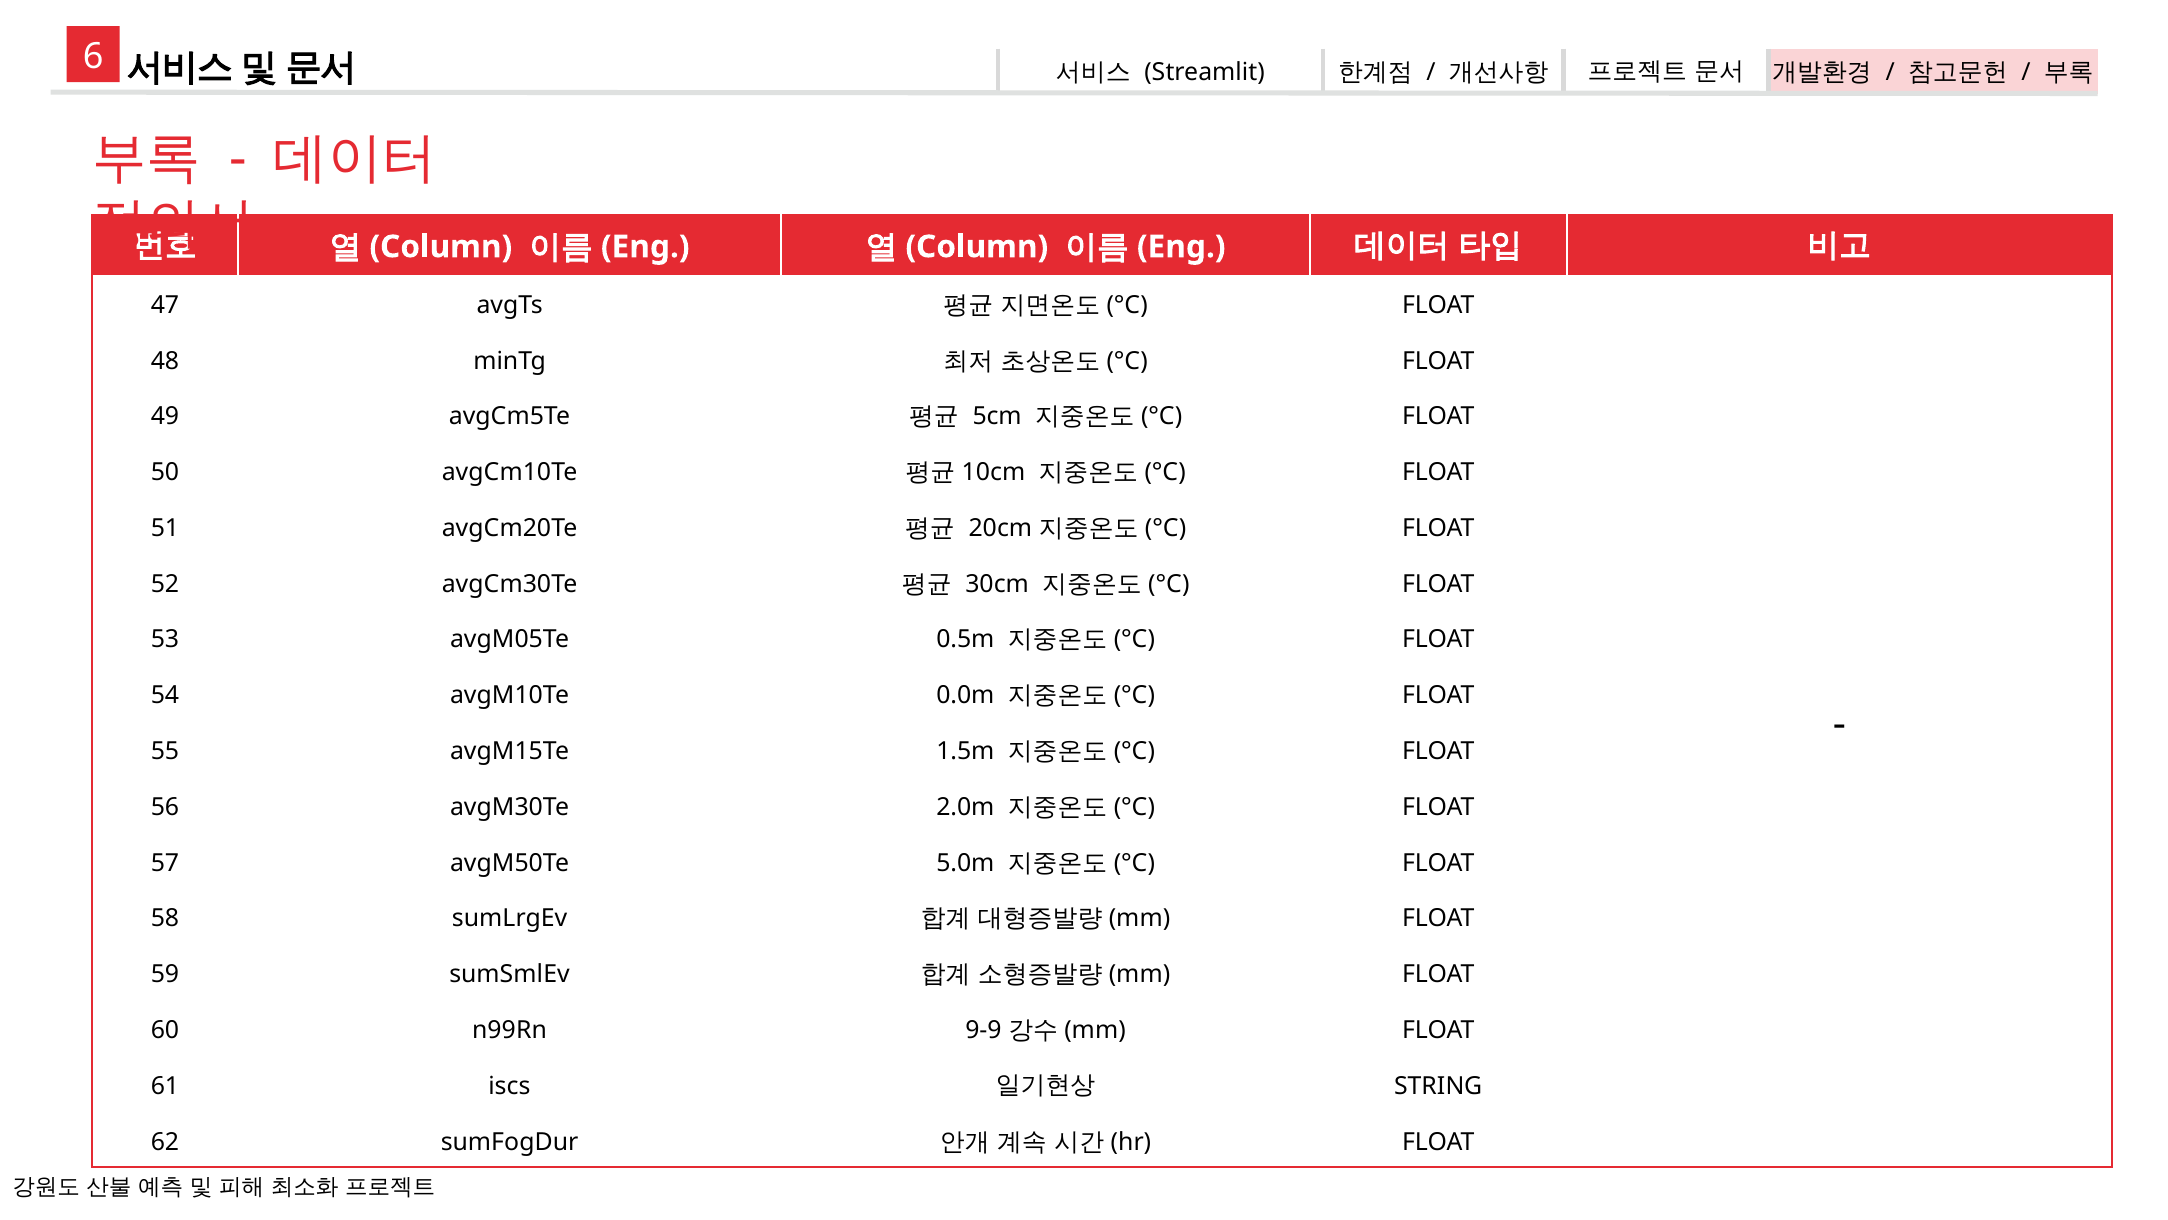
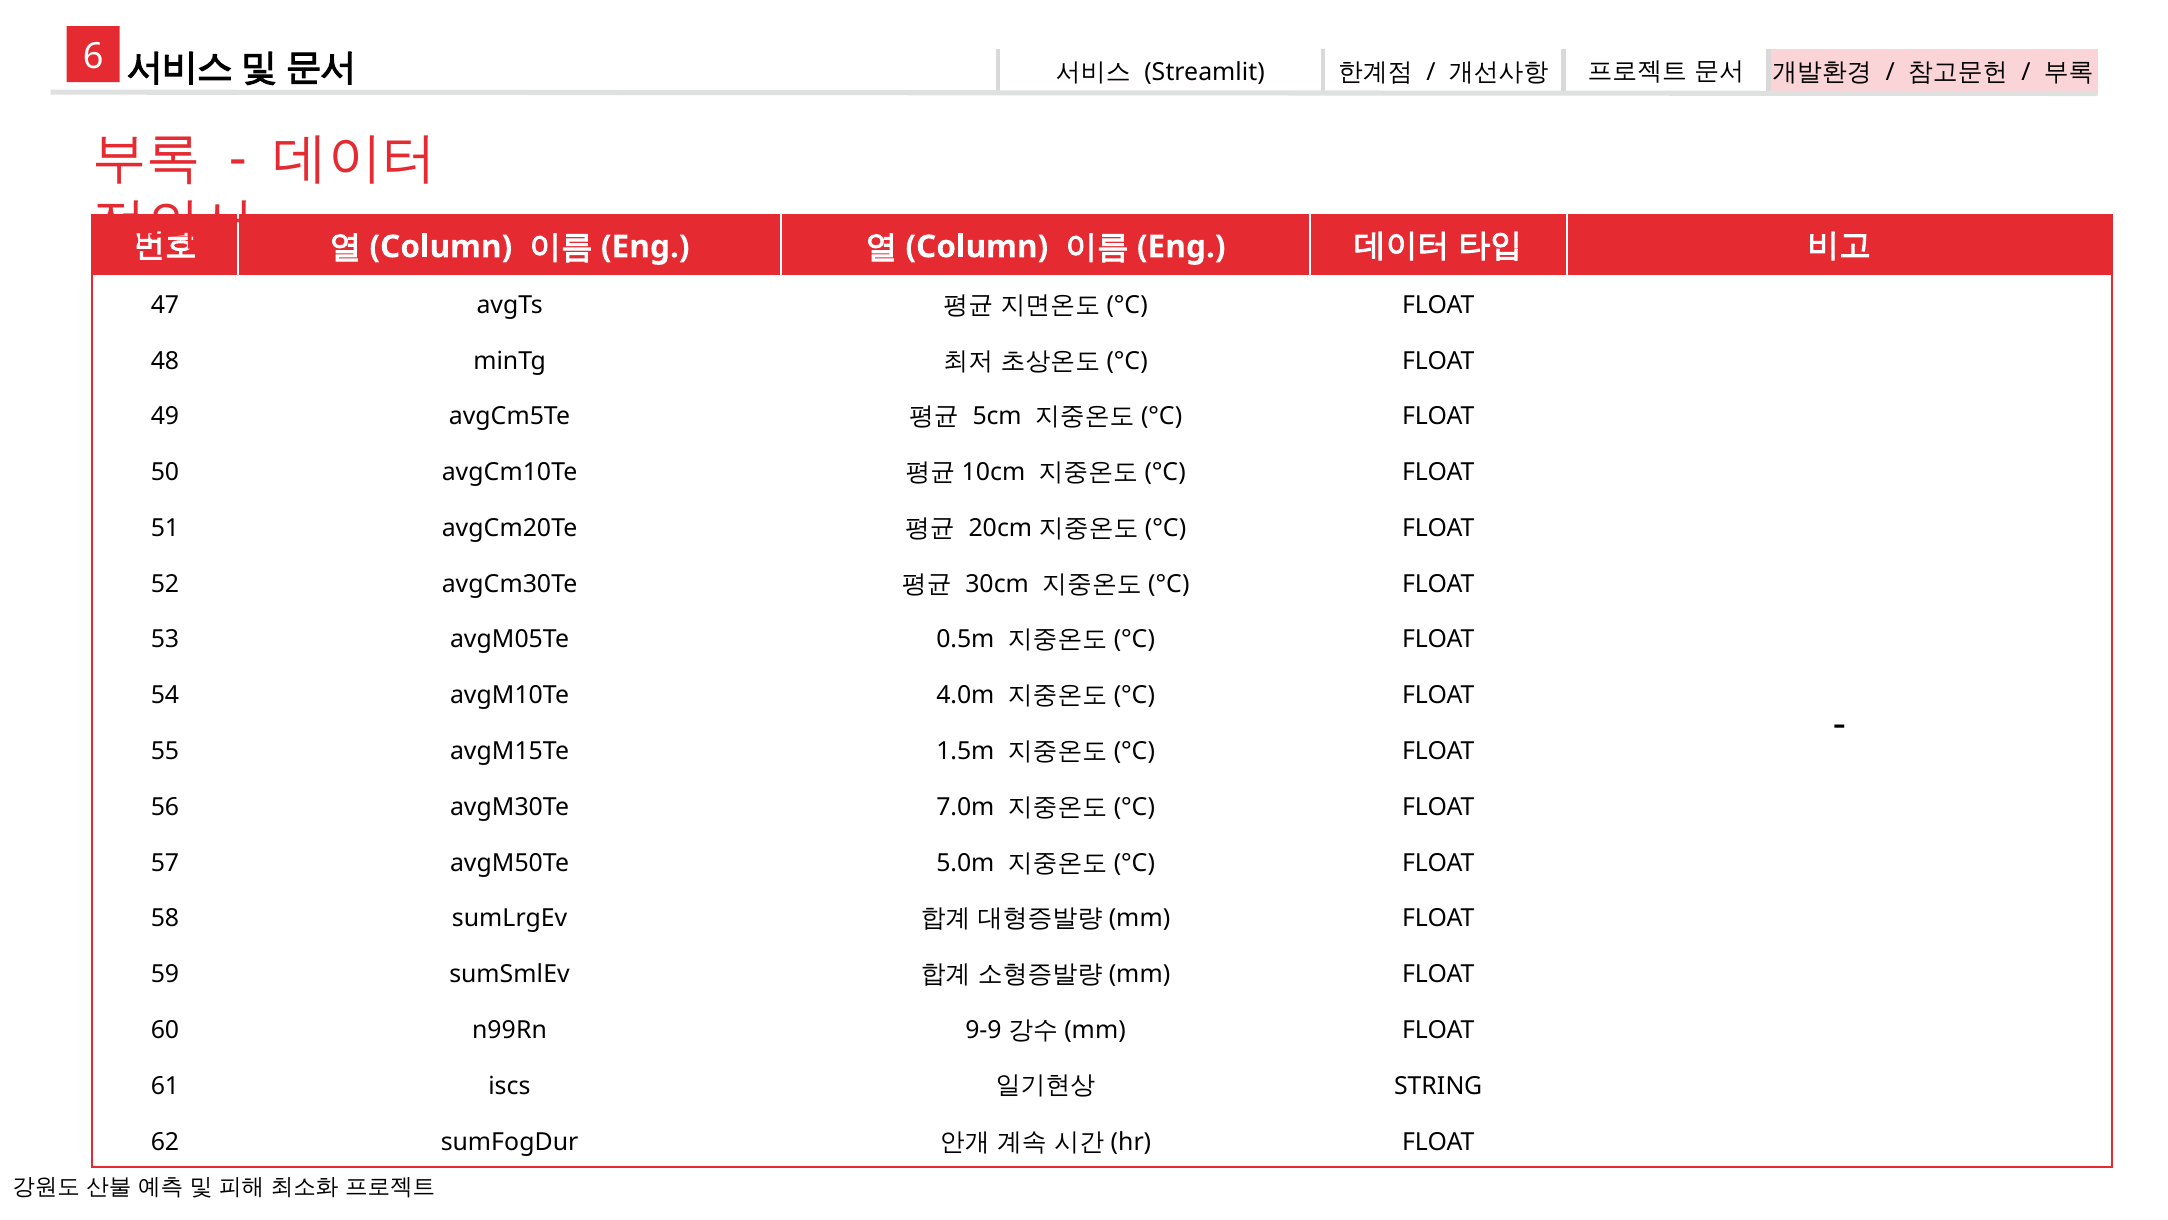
0.0m: 0.0m -> 4.0m (965, 695)
2.0m: 2.0m -> 7.0m (965, 807)
